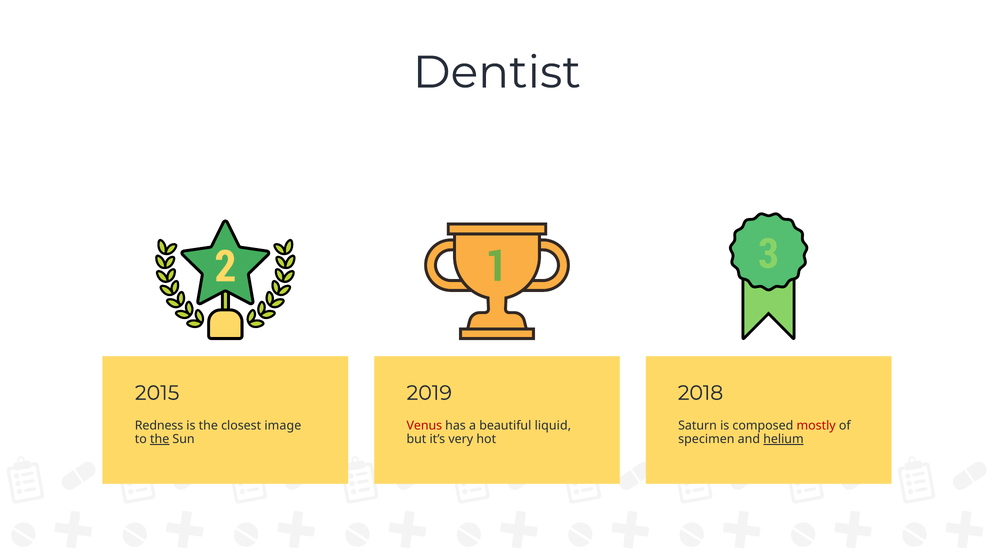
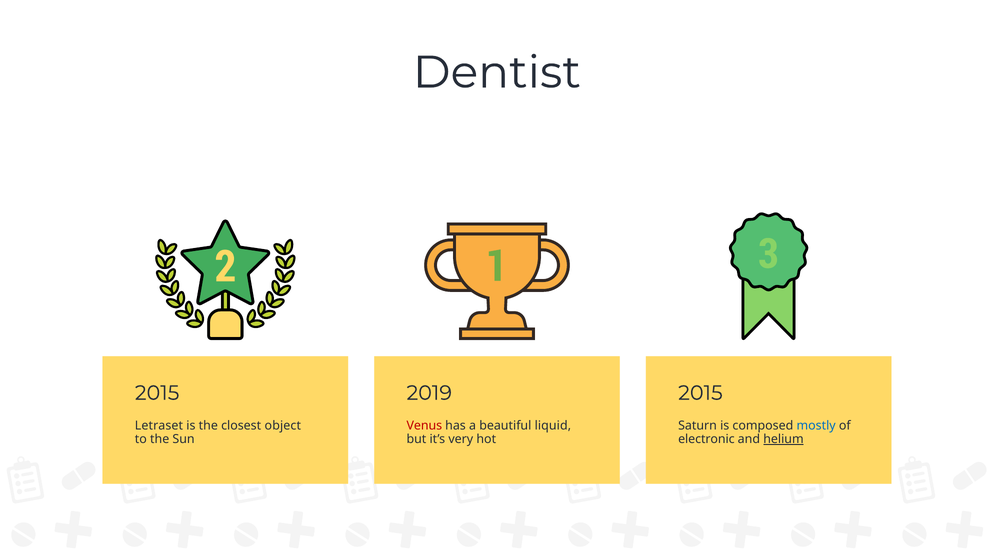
2018: 2018 -> 2015 (700, 393)
Redness: Redness -> Letraset (159, 426)
image: image -> object (283, 426)
mostly colour: red -> blue (816, 426)
the underline: present -> none (160, 439)
specimen: specimen -> electronic (706, 439)
